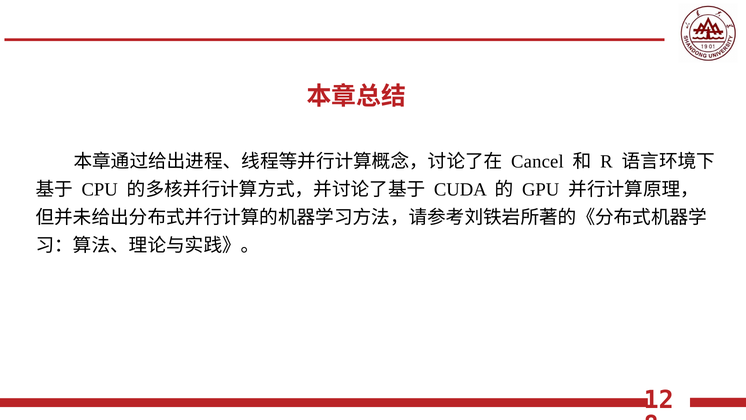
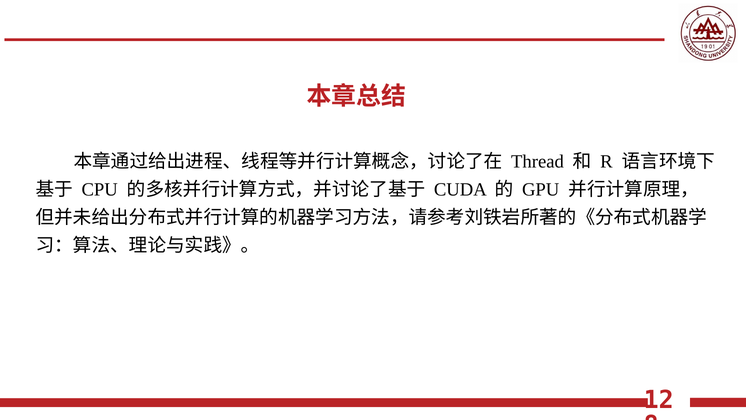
Cancel: Cancel -> Thread (537, 162)
